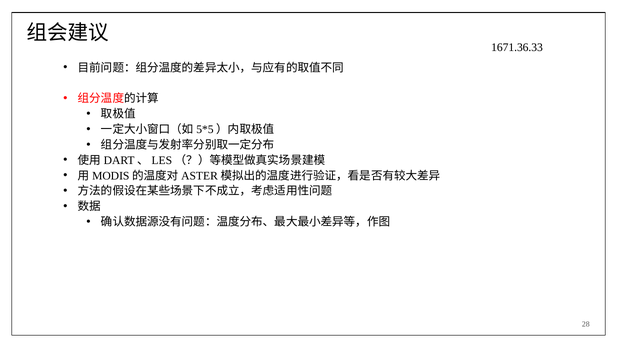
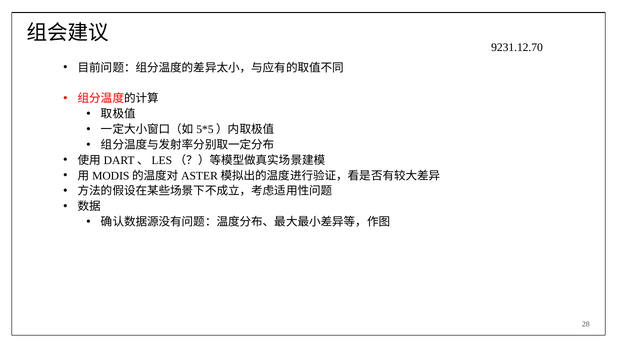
1671.36.33: 1671.36.33 -> 9231.12.70 (517, 47)
